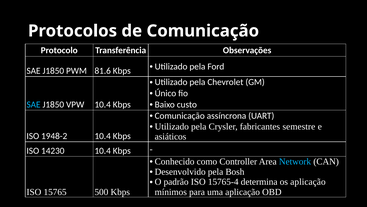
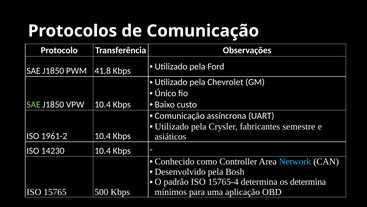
81.6: 81.6 -> 41.8 (103, 71)
SAE colour: light blue -> light green (34, 104)
1948-2: 1948-2 -> 1961-2 (54, 136)
os aplicação: aplicação -> determina (308, 181)
